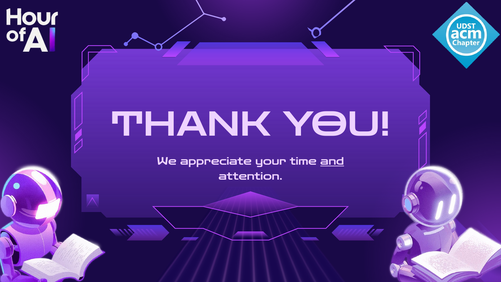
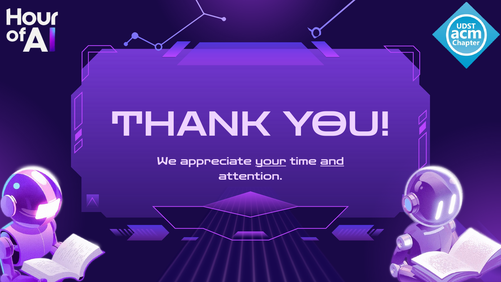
your underline: none -> present (271, 161)
